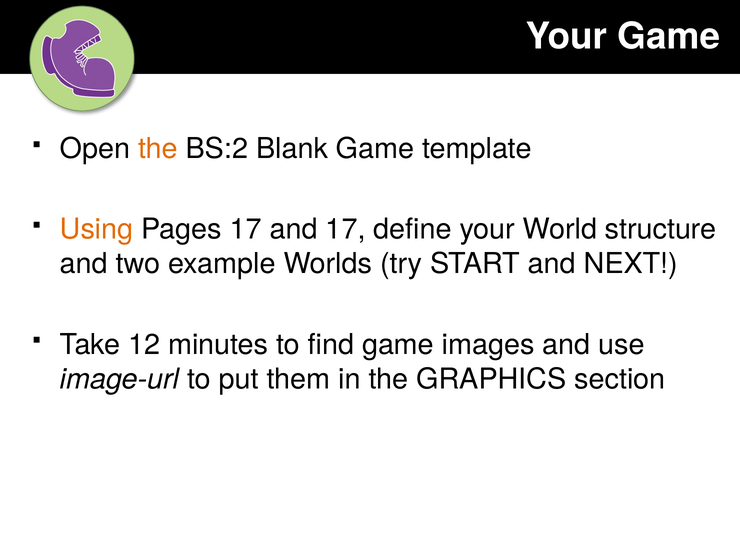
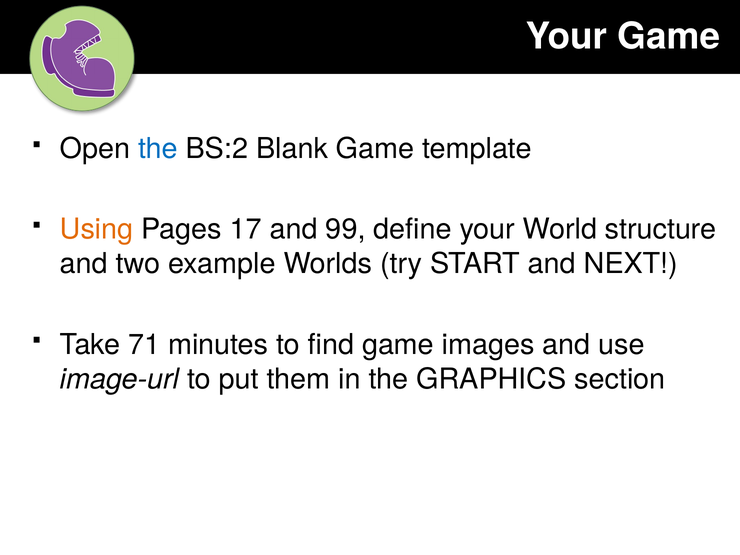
the colour: orange -> blue (158, 149)
and 17: 17 -> 99 (346, 229)
12: 12 -> 71 (144, 345)
